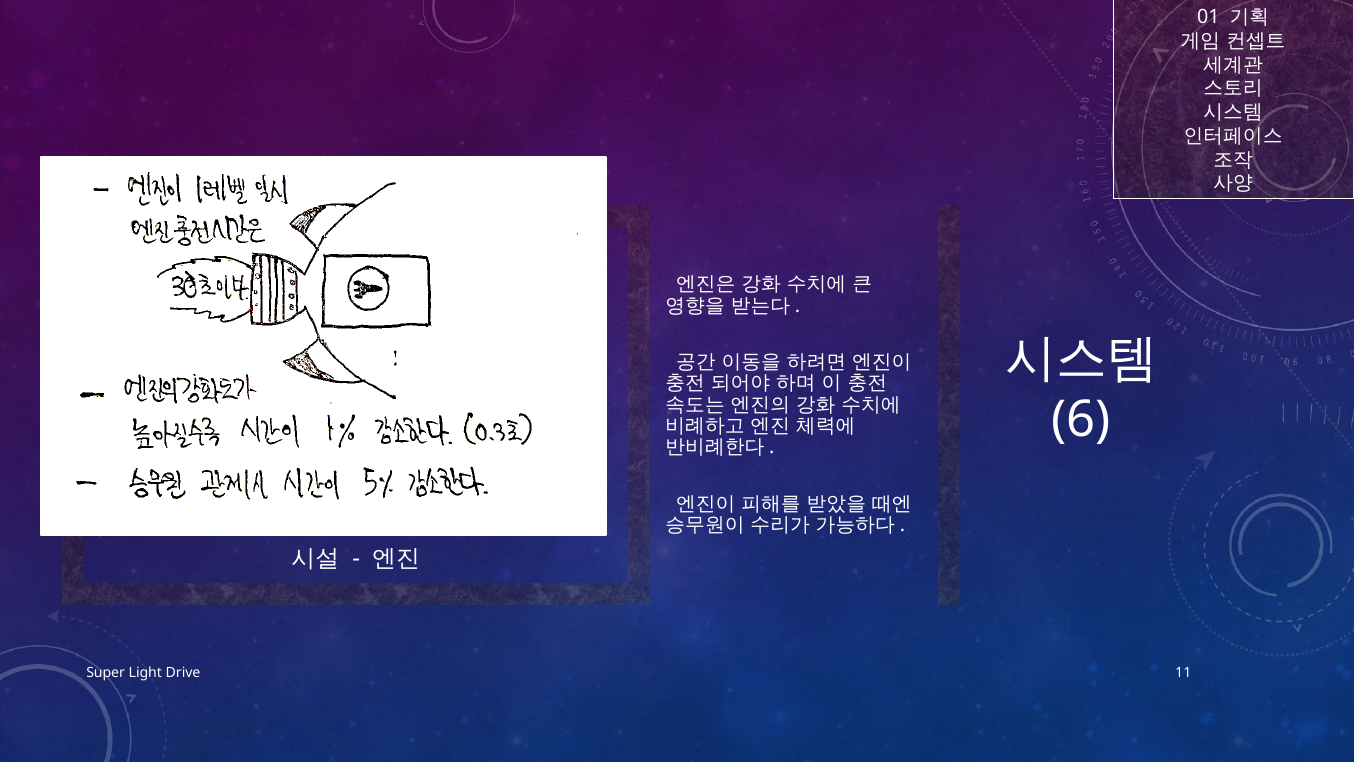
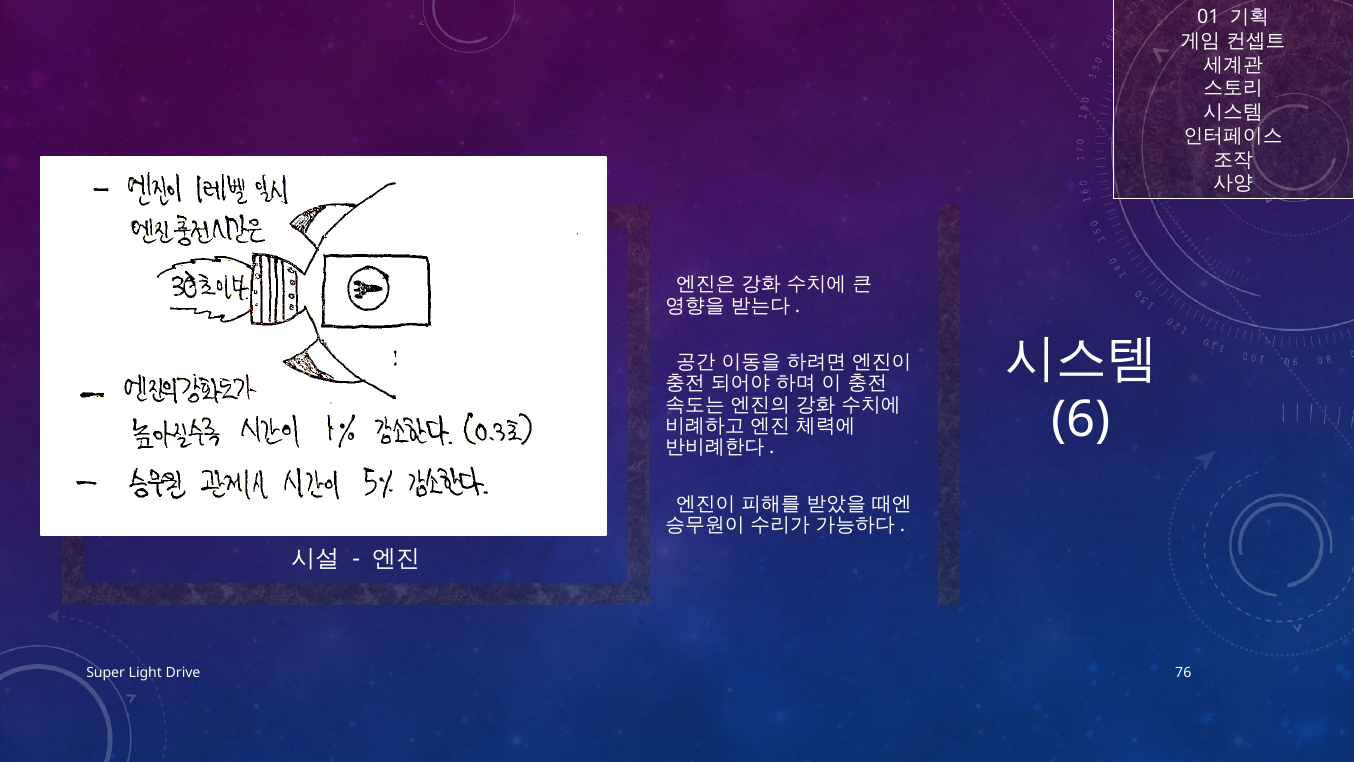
11: 11 -> 76 (1183, 673)
